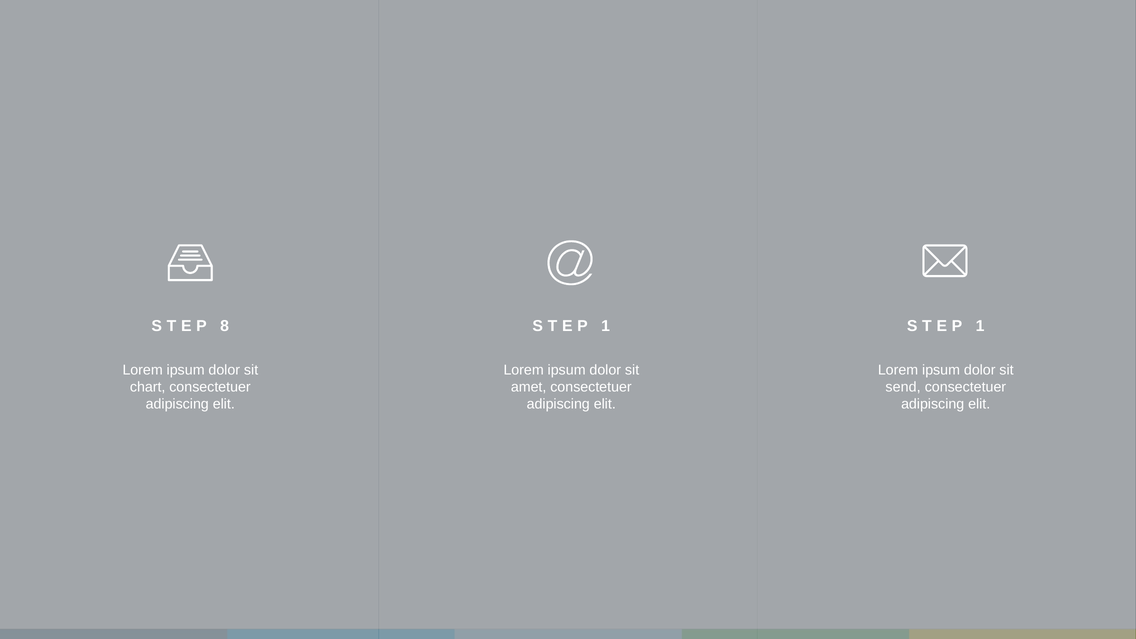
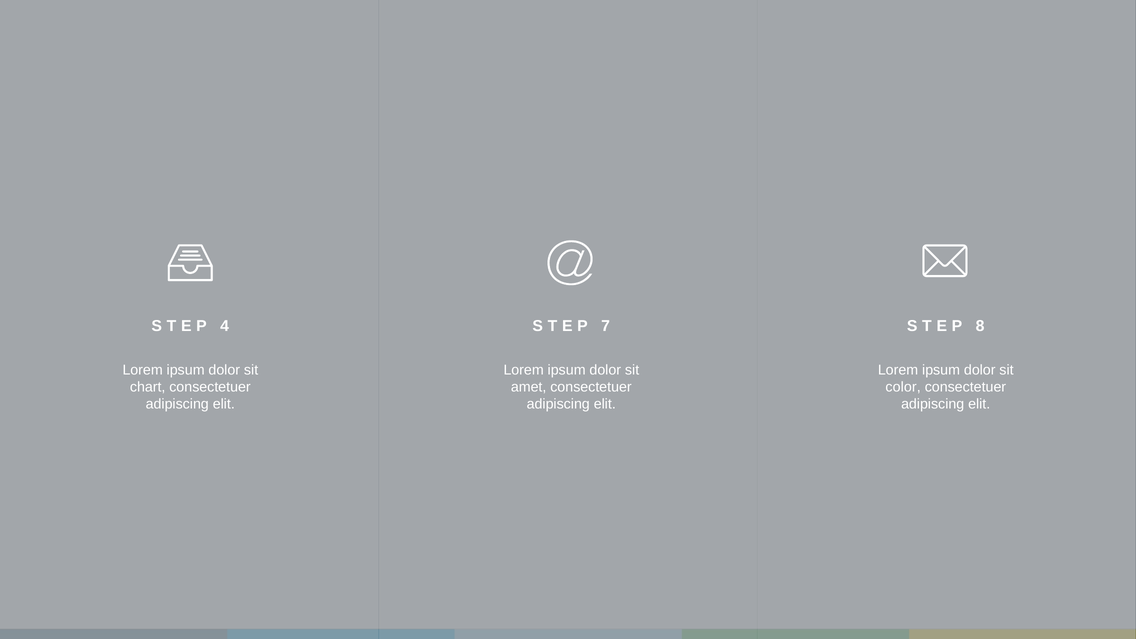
8: 8 -> 4 (225, 326)
1: 1 -> 7 (606, 326)
1: 1 -> 8 (980, 326)
send: send -> color (903, 387)
